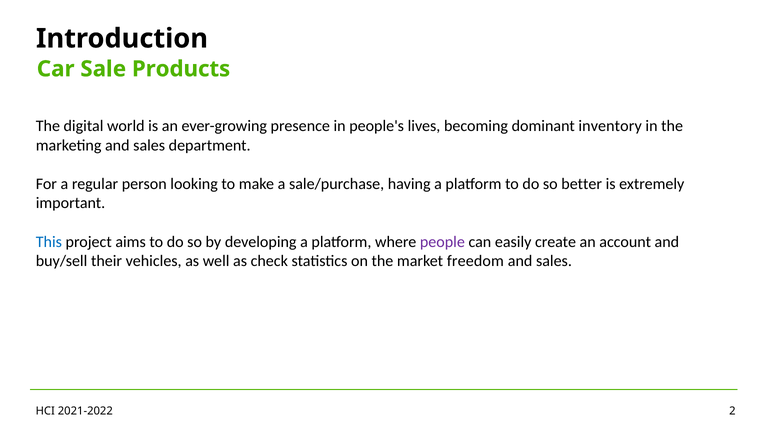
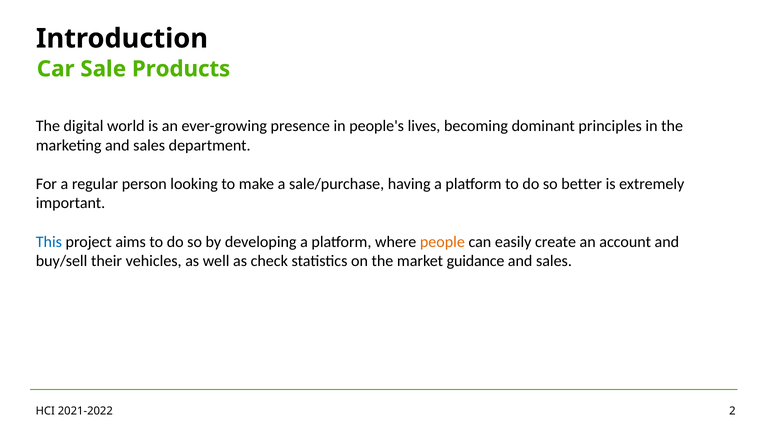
inventory: inventory -> principles (610, 126)
people colour: purple -> orange (442, 241)
freedom: freedom -> guidance (476, 261)
